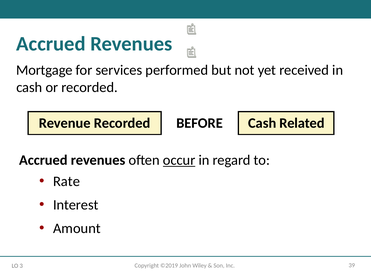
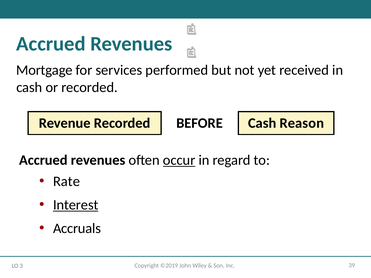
Related: Related -> Reason (302, 123)
Interest underline: none -> present (76, 205)
Amount: Amount -> Accruals (77, 229)
